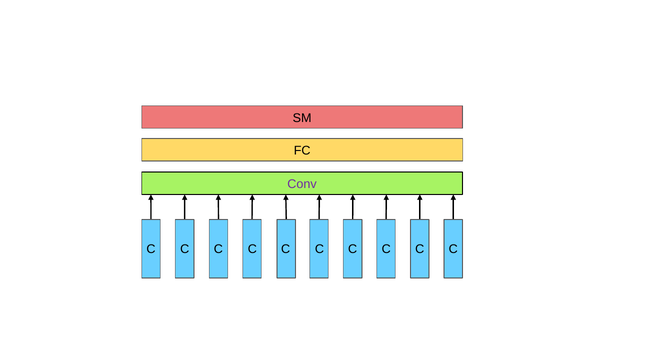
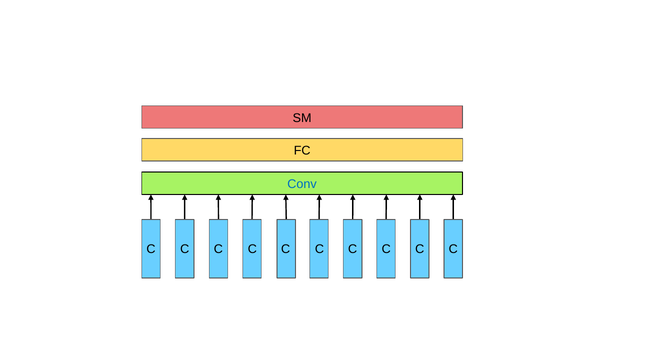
Conv colour: purple -> blue (302, 184)
